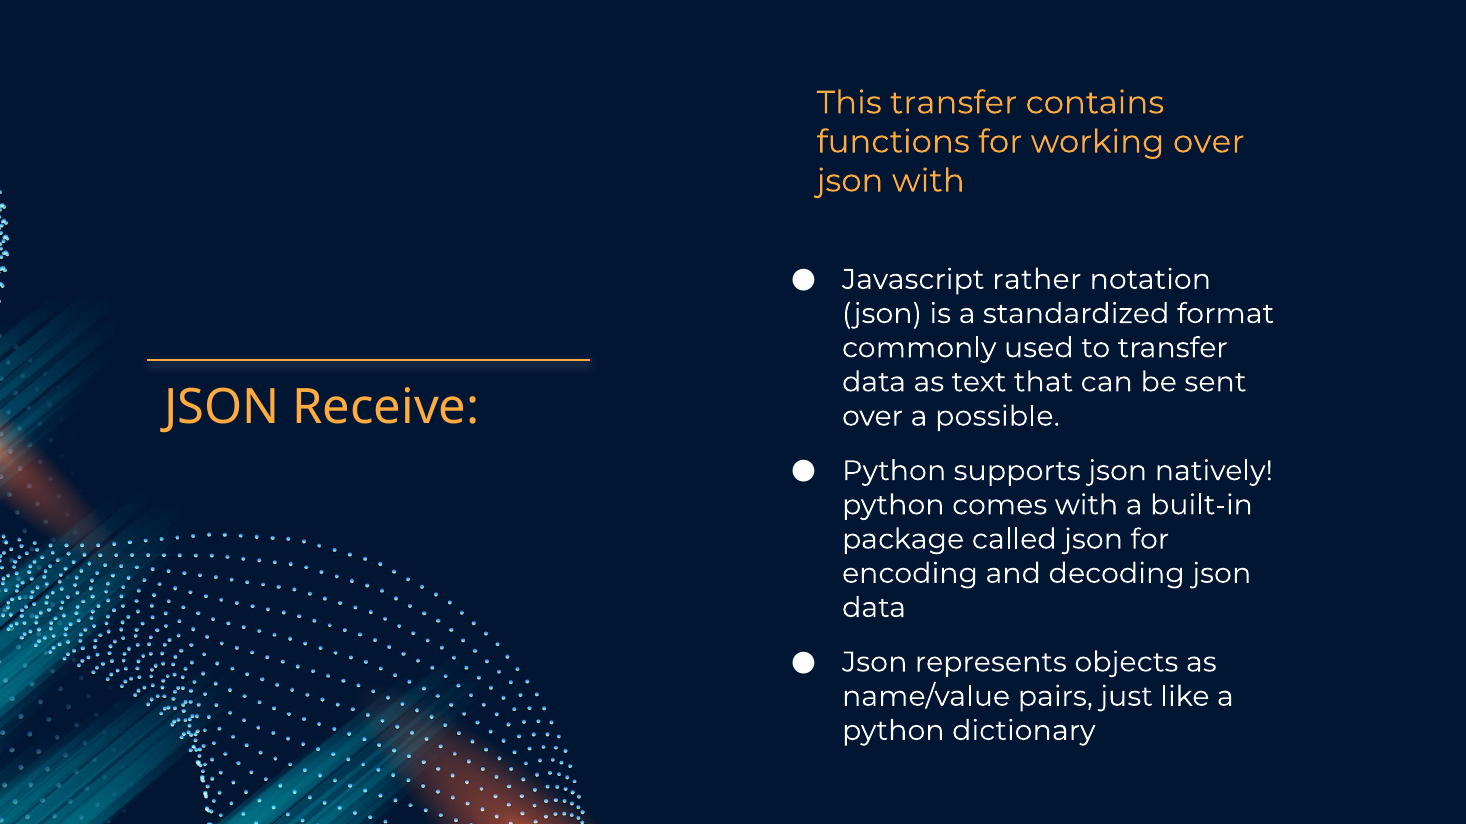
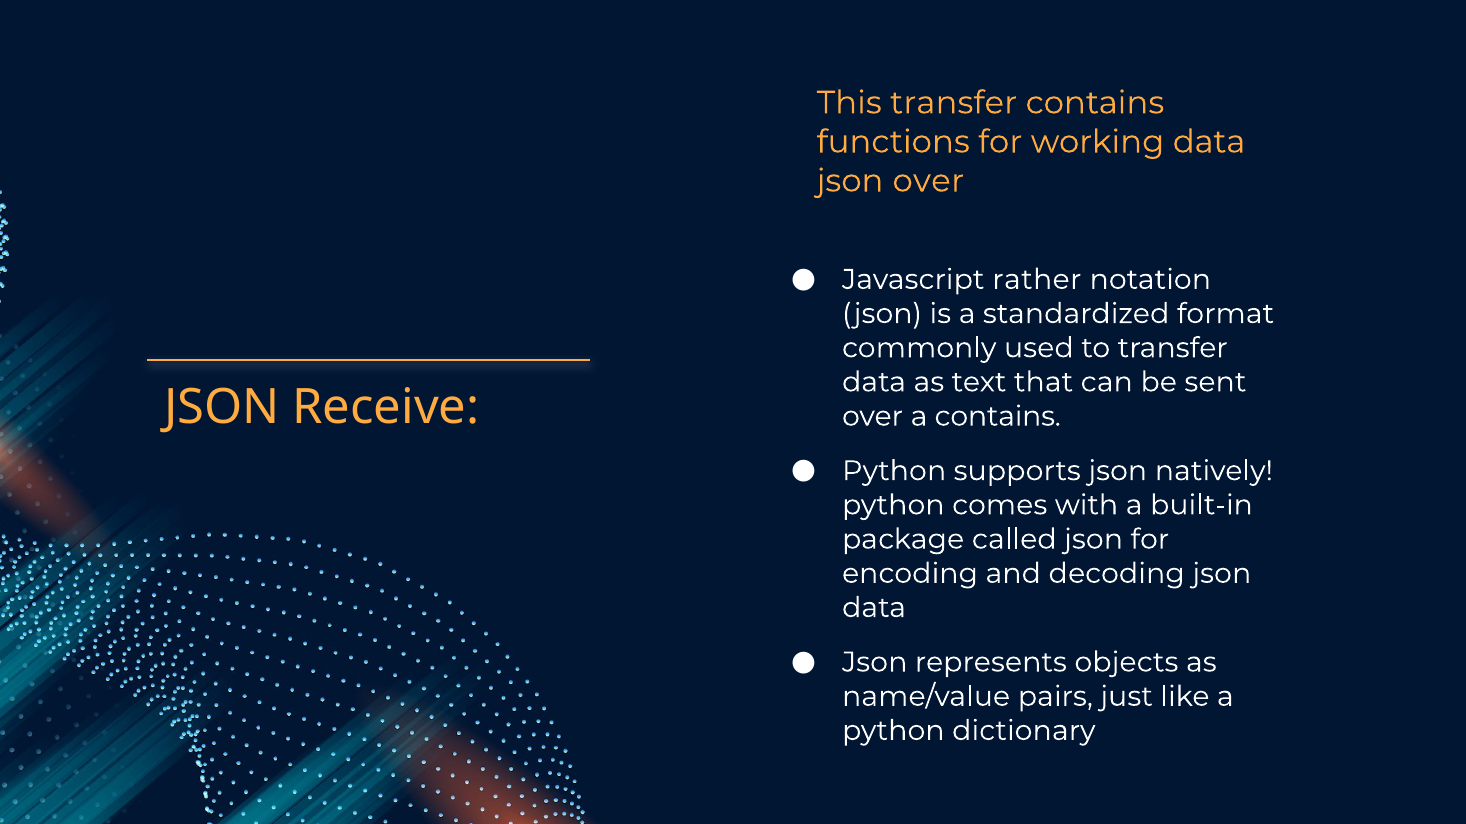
working over: over -> data (1209, 142)
json with: with -> over (928, 181)
a possible: possible -> contains (998, 417)
